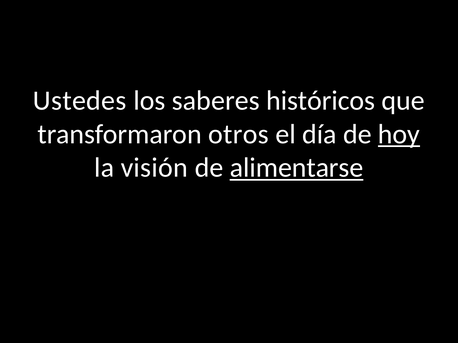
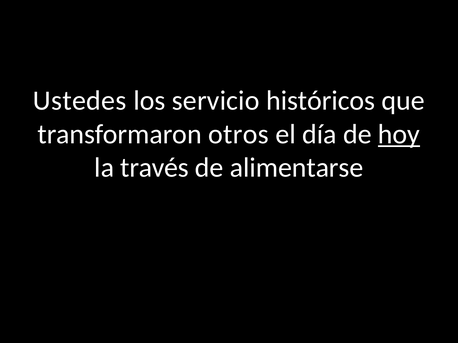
saberes: saberes -> servicio (216, 101)
visión: visión -> través (155, 168)
alimentarse underline: present -> none (297, 168)
